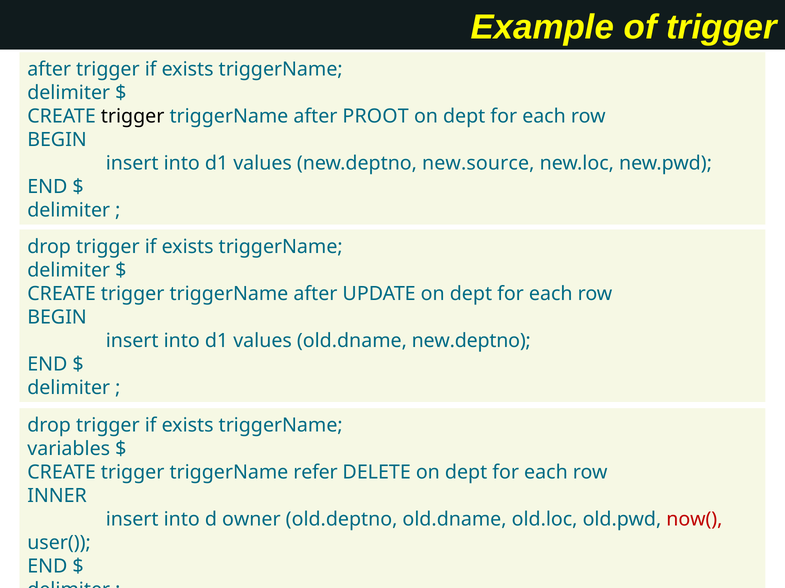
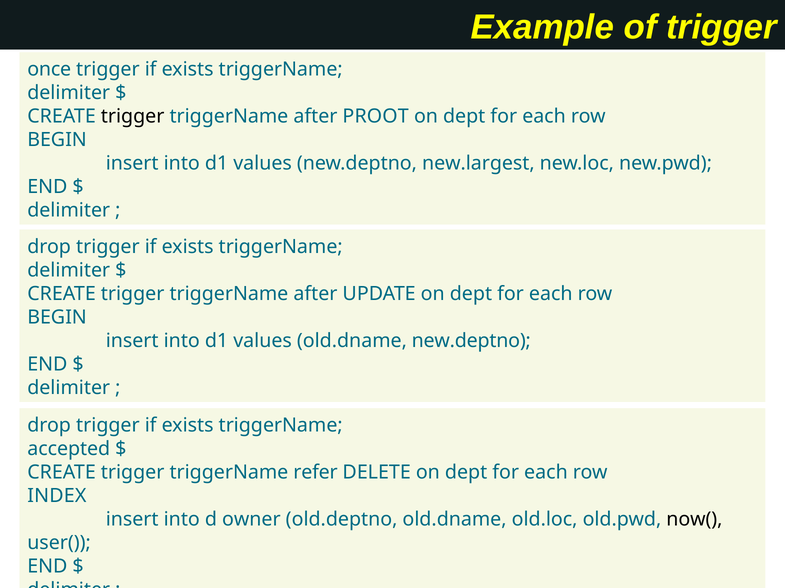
after: after -> once (49, 69)
new.source: new.source -> new.largest (478, 164)
variables: variables -> accepted (69, 449)
INNER: INNER -> INDEX (57, 496)
now( colour: red -> black (694, 520)
